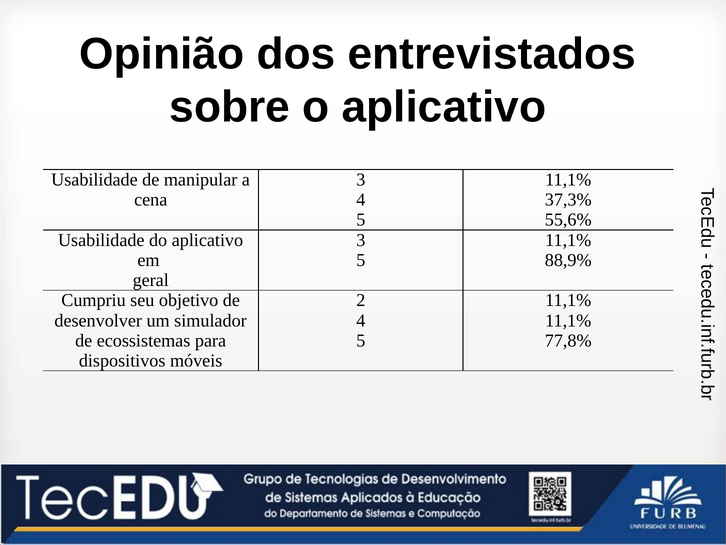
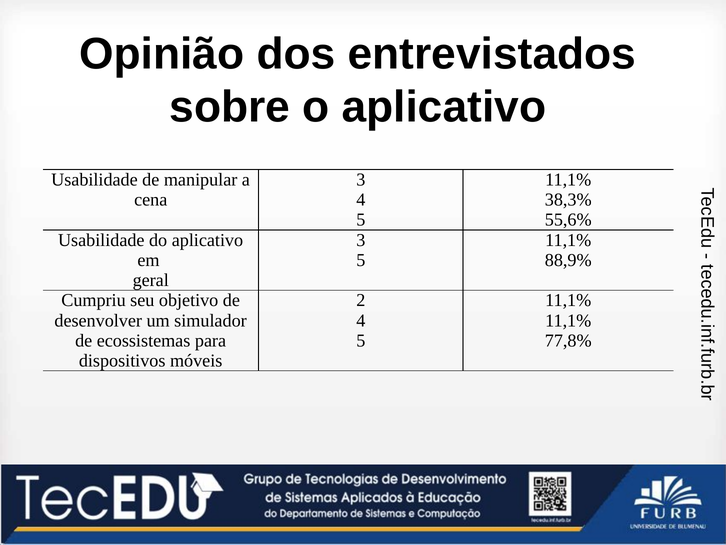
37,3%: 37,3% -> 38,3% (568, 200)
